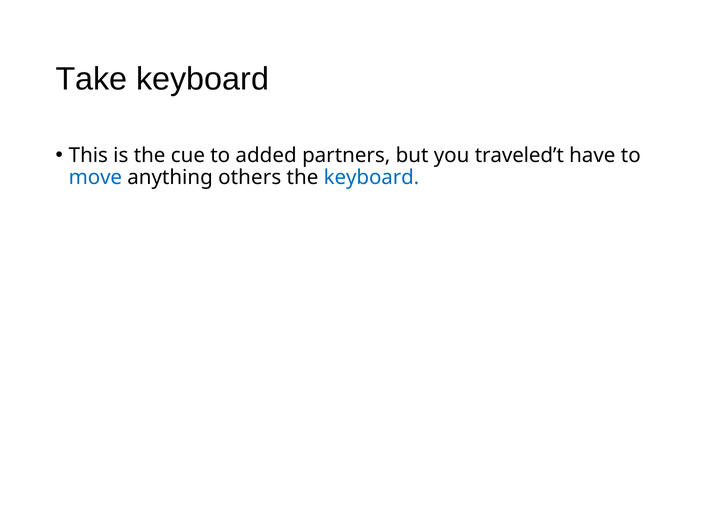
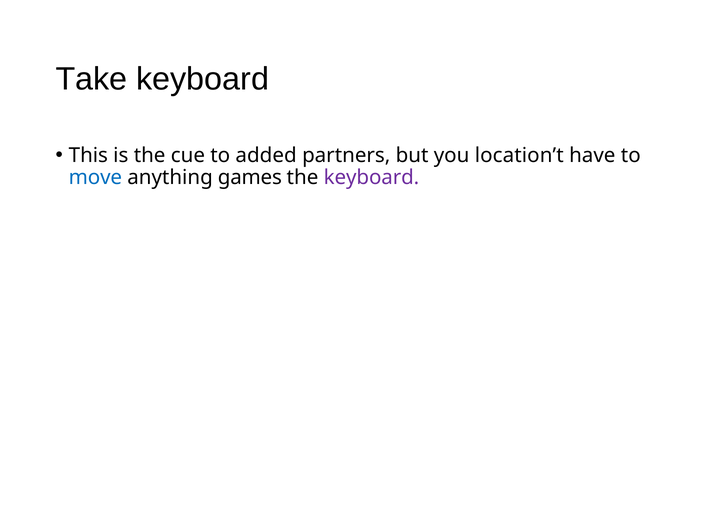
traveled’t: traveled’t -> location’t (519, 155)
others: others -> games (250, 177)
keyboard colour: blue -> purple (371, 177)
